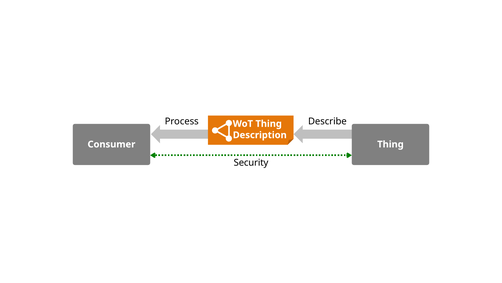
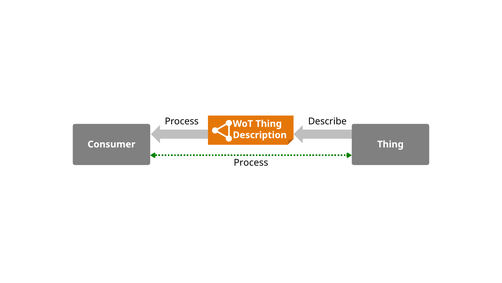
Security: Security -> Process (251, 162)
